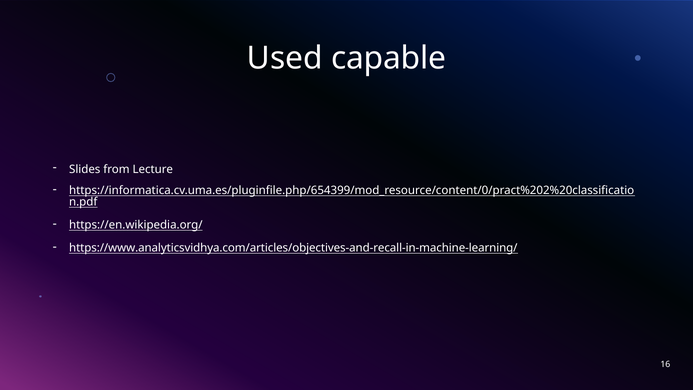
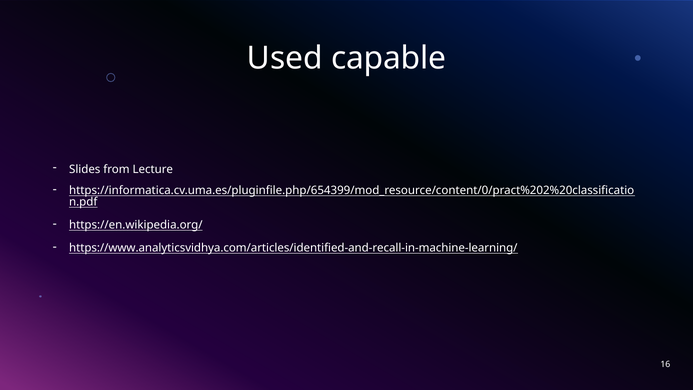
https://www.analyticsvidhya.com/articles/objectives-and-recall-in-machine-learning/: https://www.analyticsvidhya.com/articles/objectives-and-recall-in-machine-learning/ -> https://www.analyticsvidhya.com/articles/identified-and-recall-in-machine-learning/ (293, 248)
